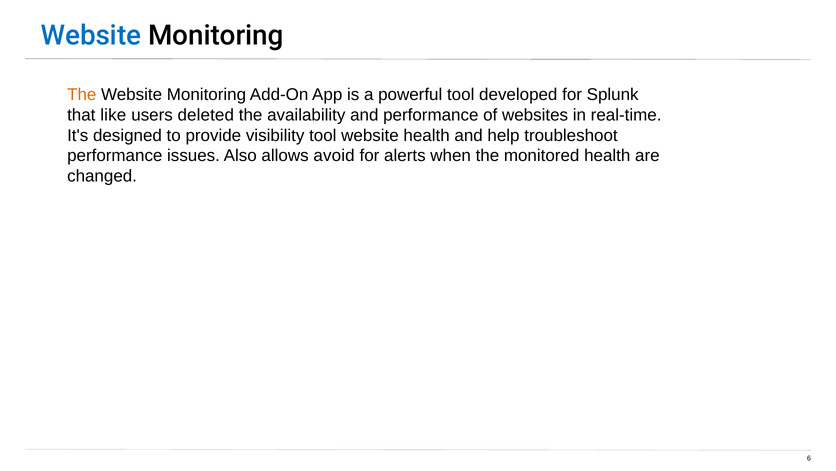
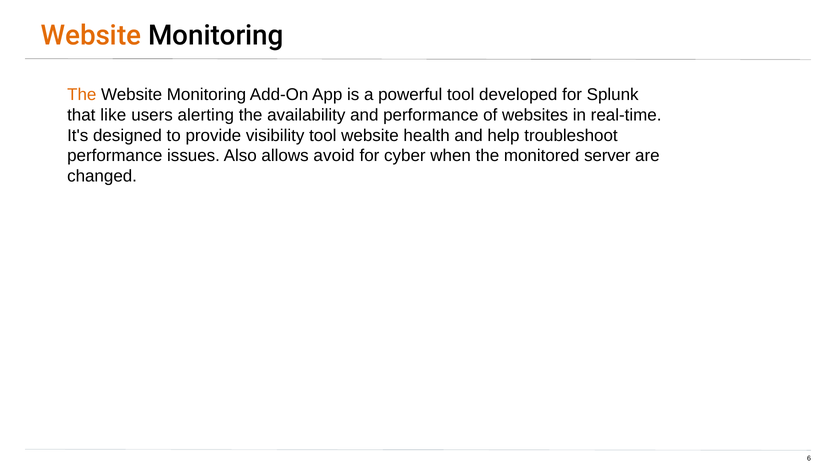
Website colour: blue -> orange (91, 35)
deleted: deleted -> alerting (206, 115)
alerts: alerts -> cyber (405, 156)
monitored health: health -> server (607, 156)
